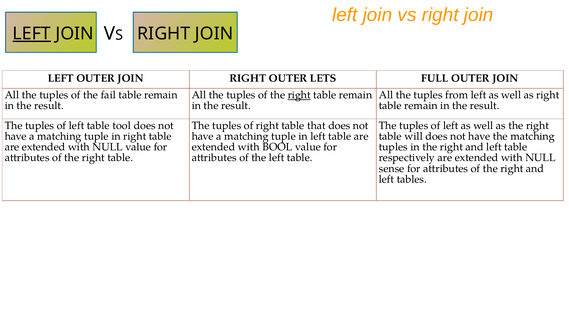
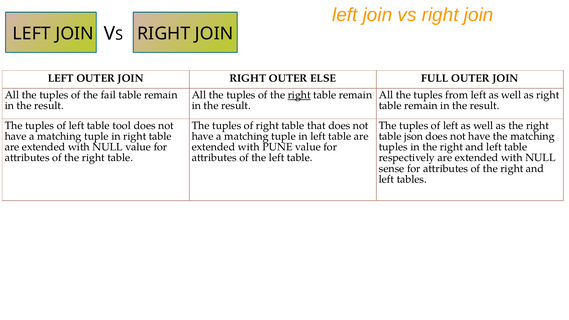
LEFT underline: present -> none (32, 34)
LETS: LETS -> ELSE (323, 78)
will: will -> json (414, 136)
BOOL: BOOL -> PUNE (277, 147)
